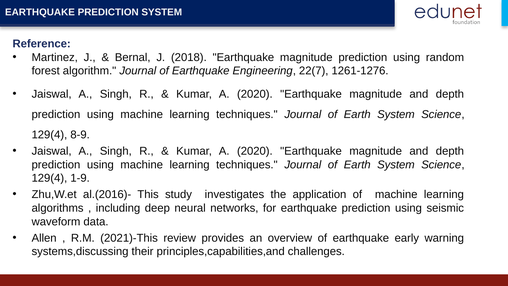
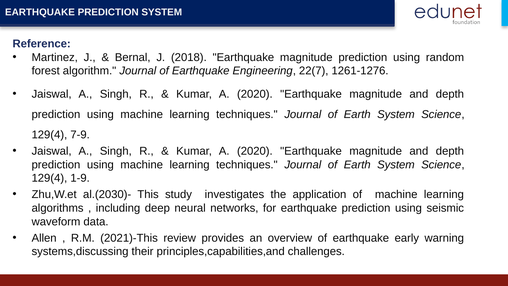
8-9: 8-9 -> 7-9 (80, 135)
al.(2016)-: al.(2016)- -> al.(2030)- (107, 194)
